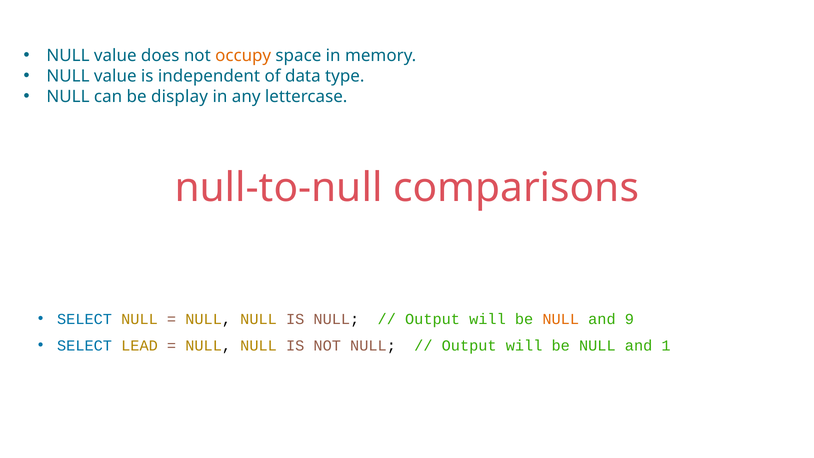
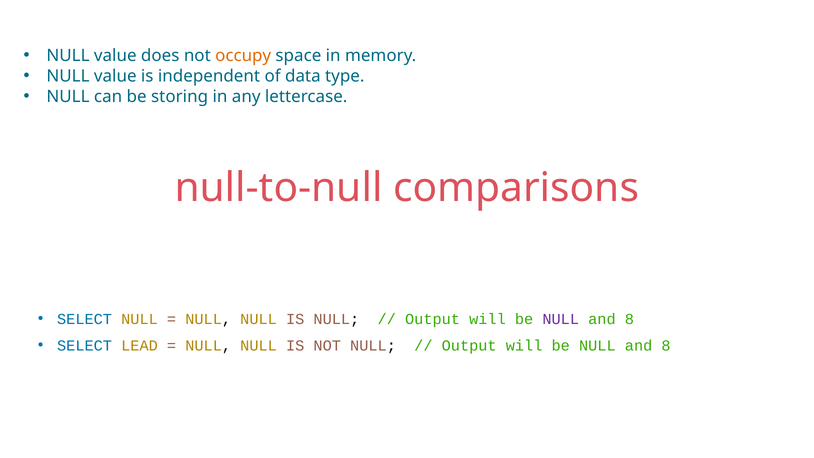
display: display -> storing (180, 97)
NULL colour: orange -> purple (561, 319)
9: 9 -> 8 (629, 319)
1: 1 -> 8 (666, 345)
